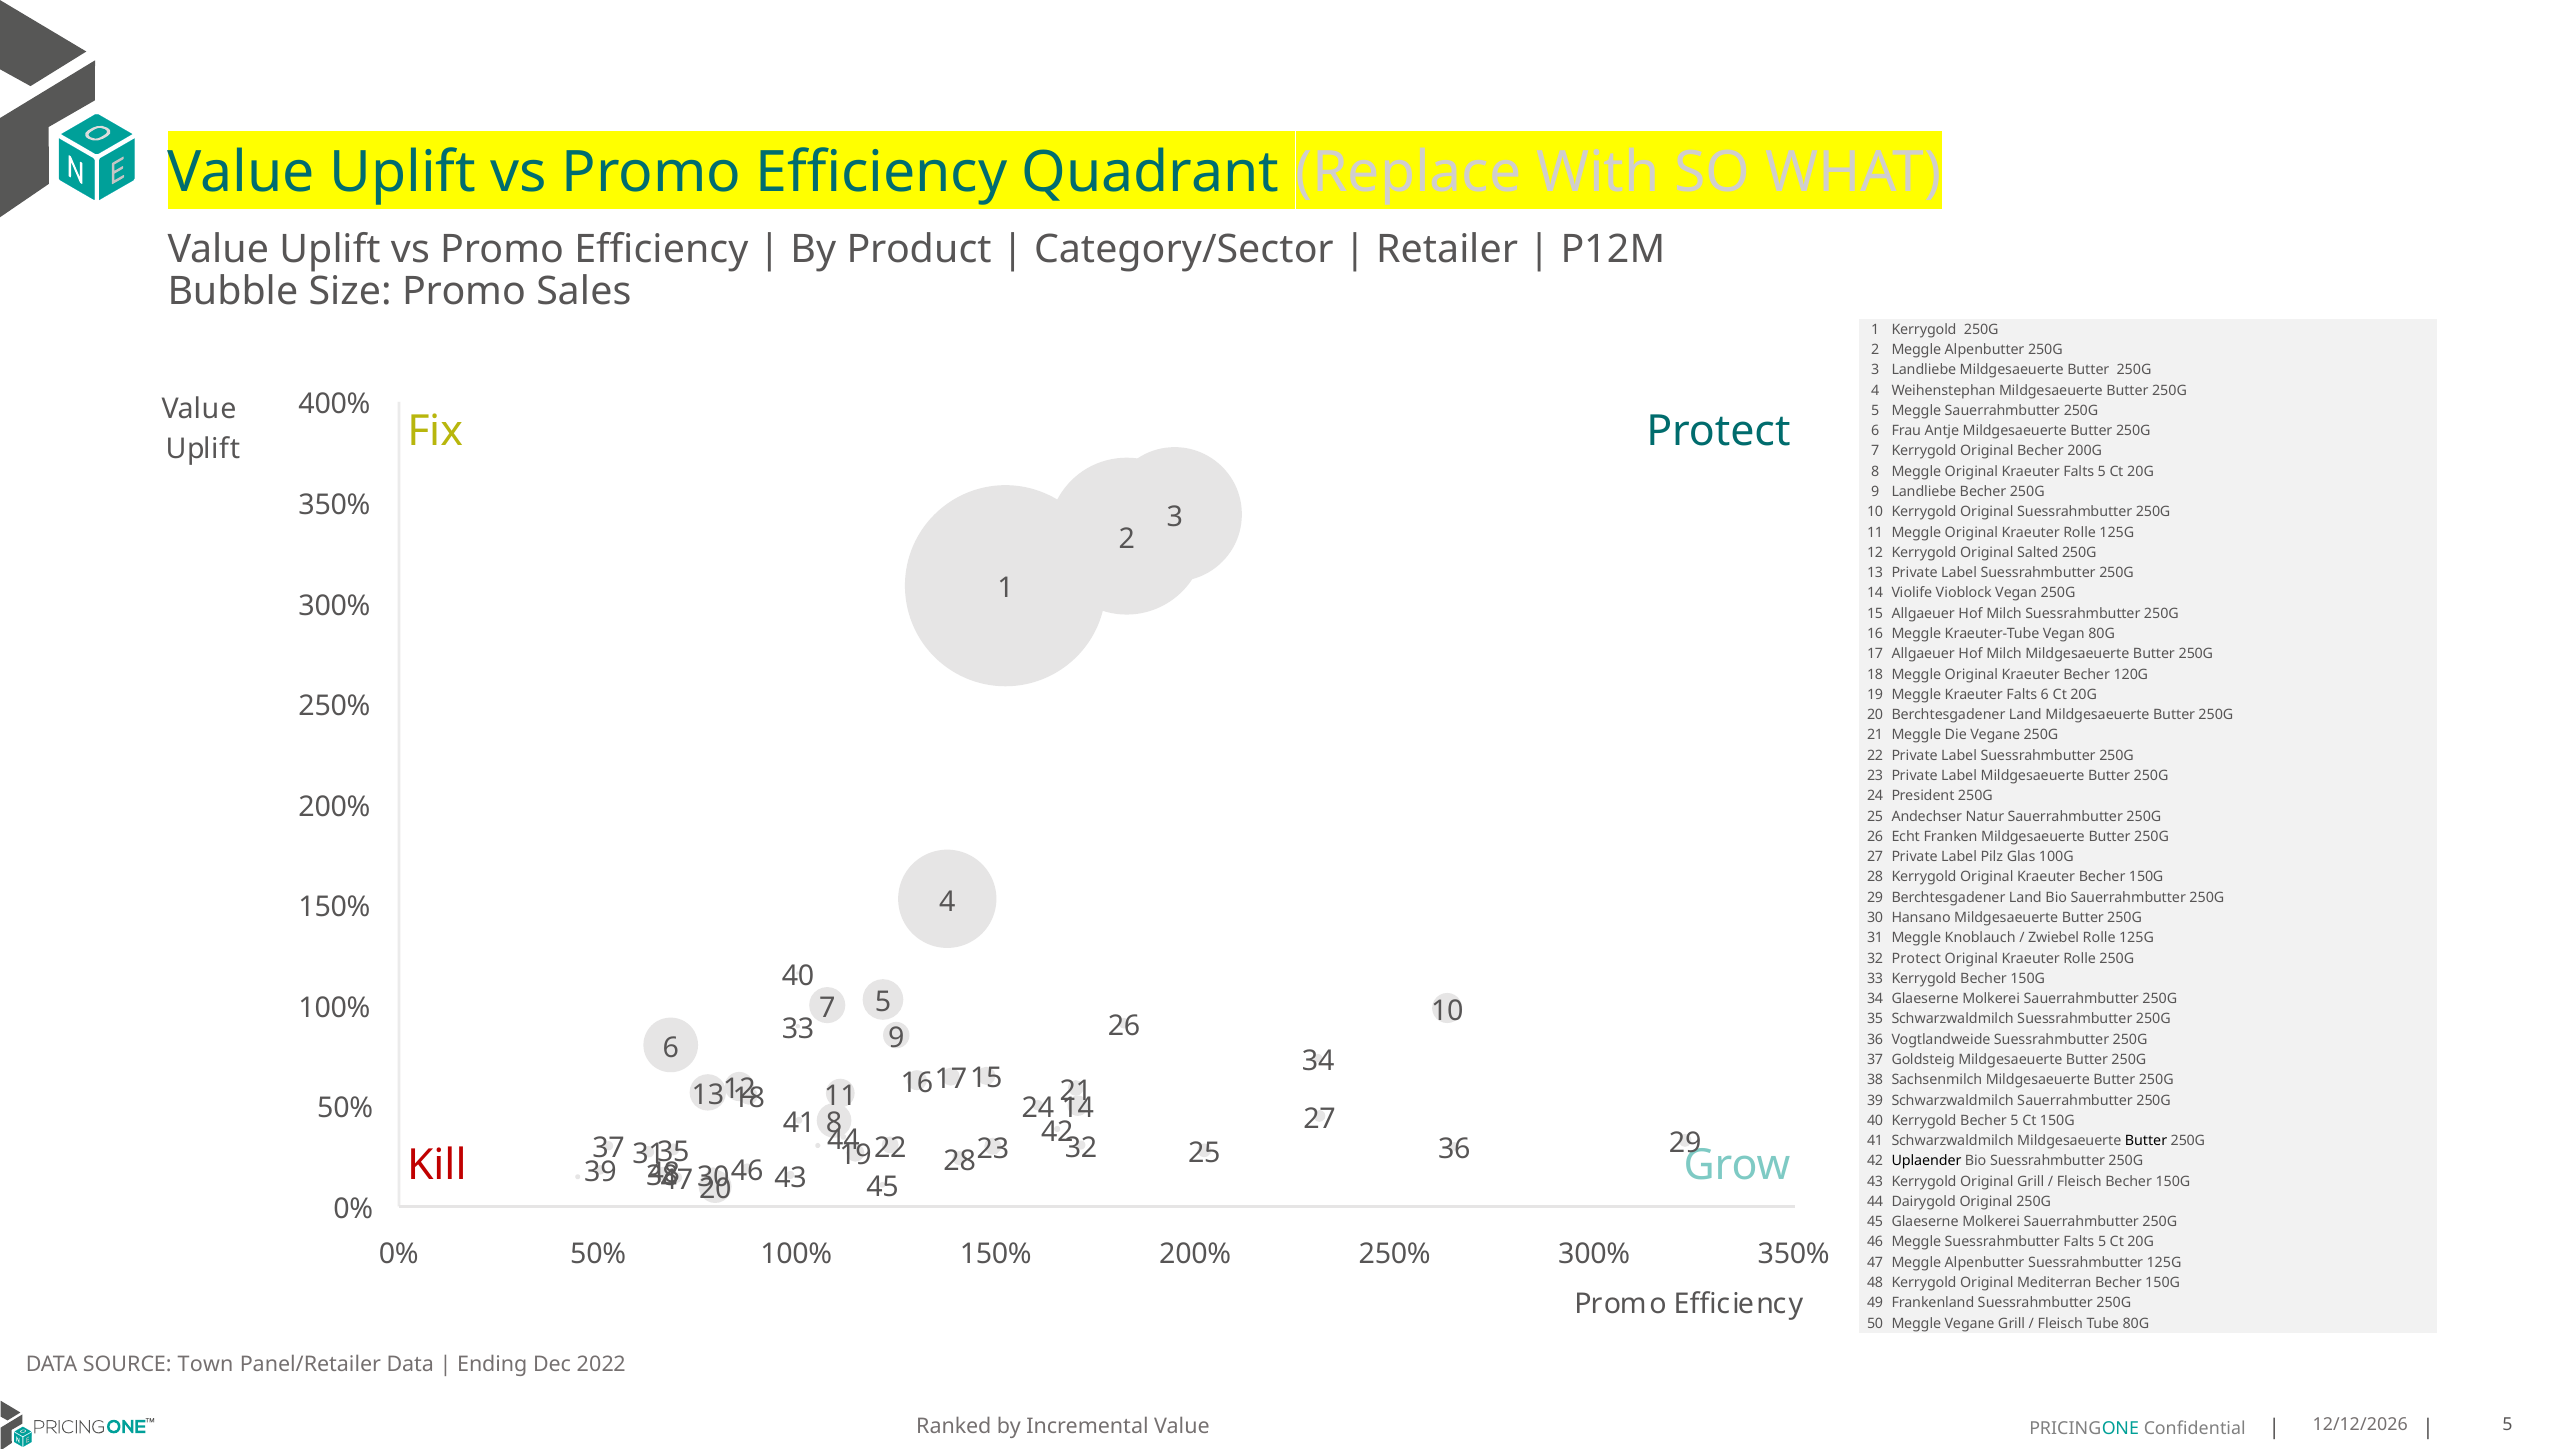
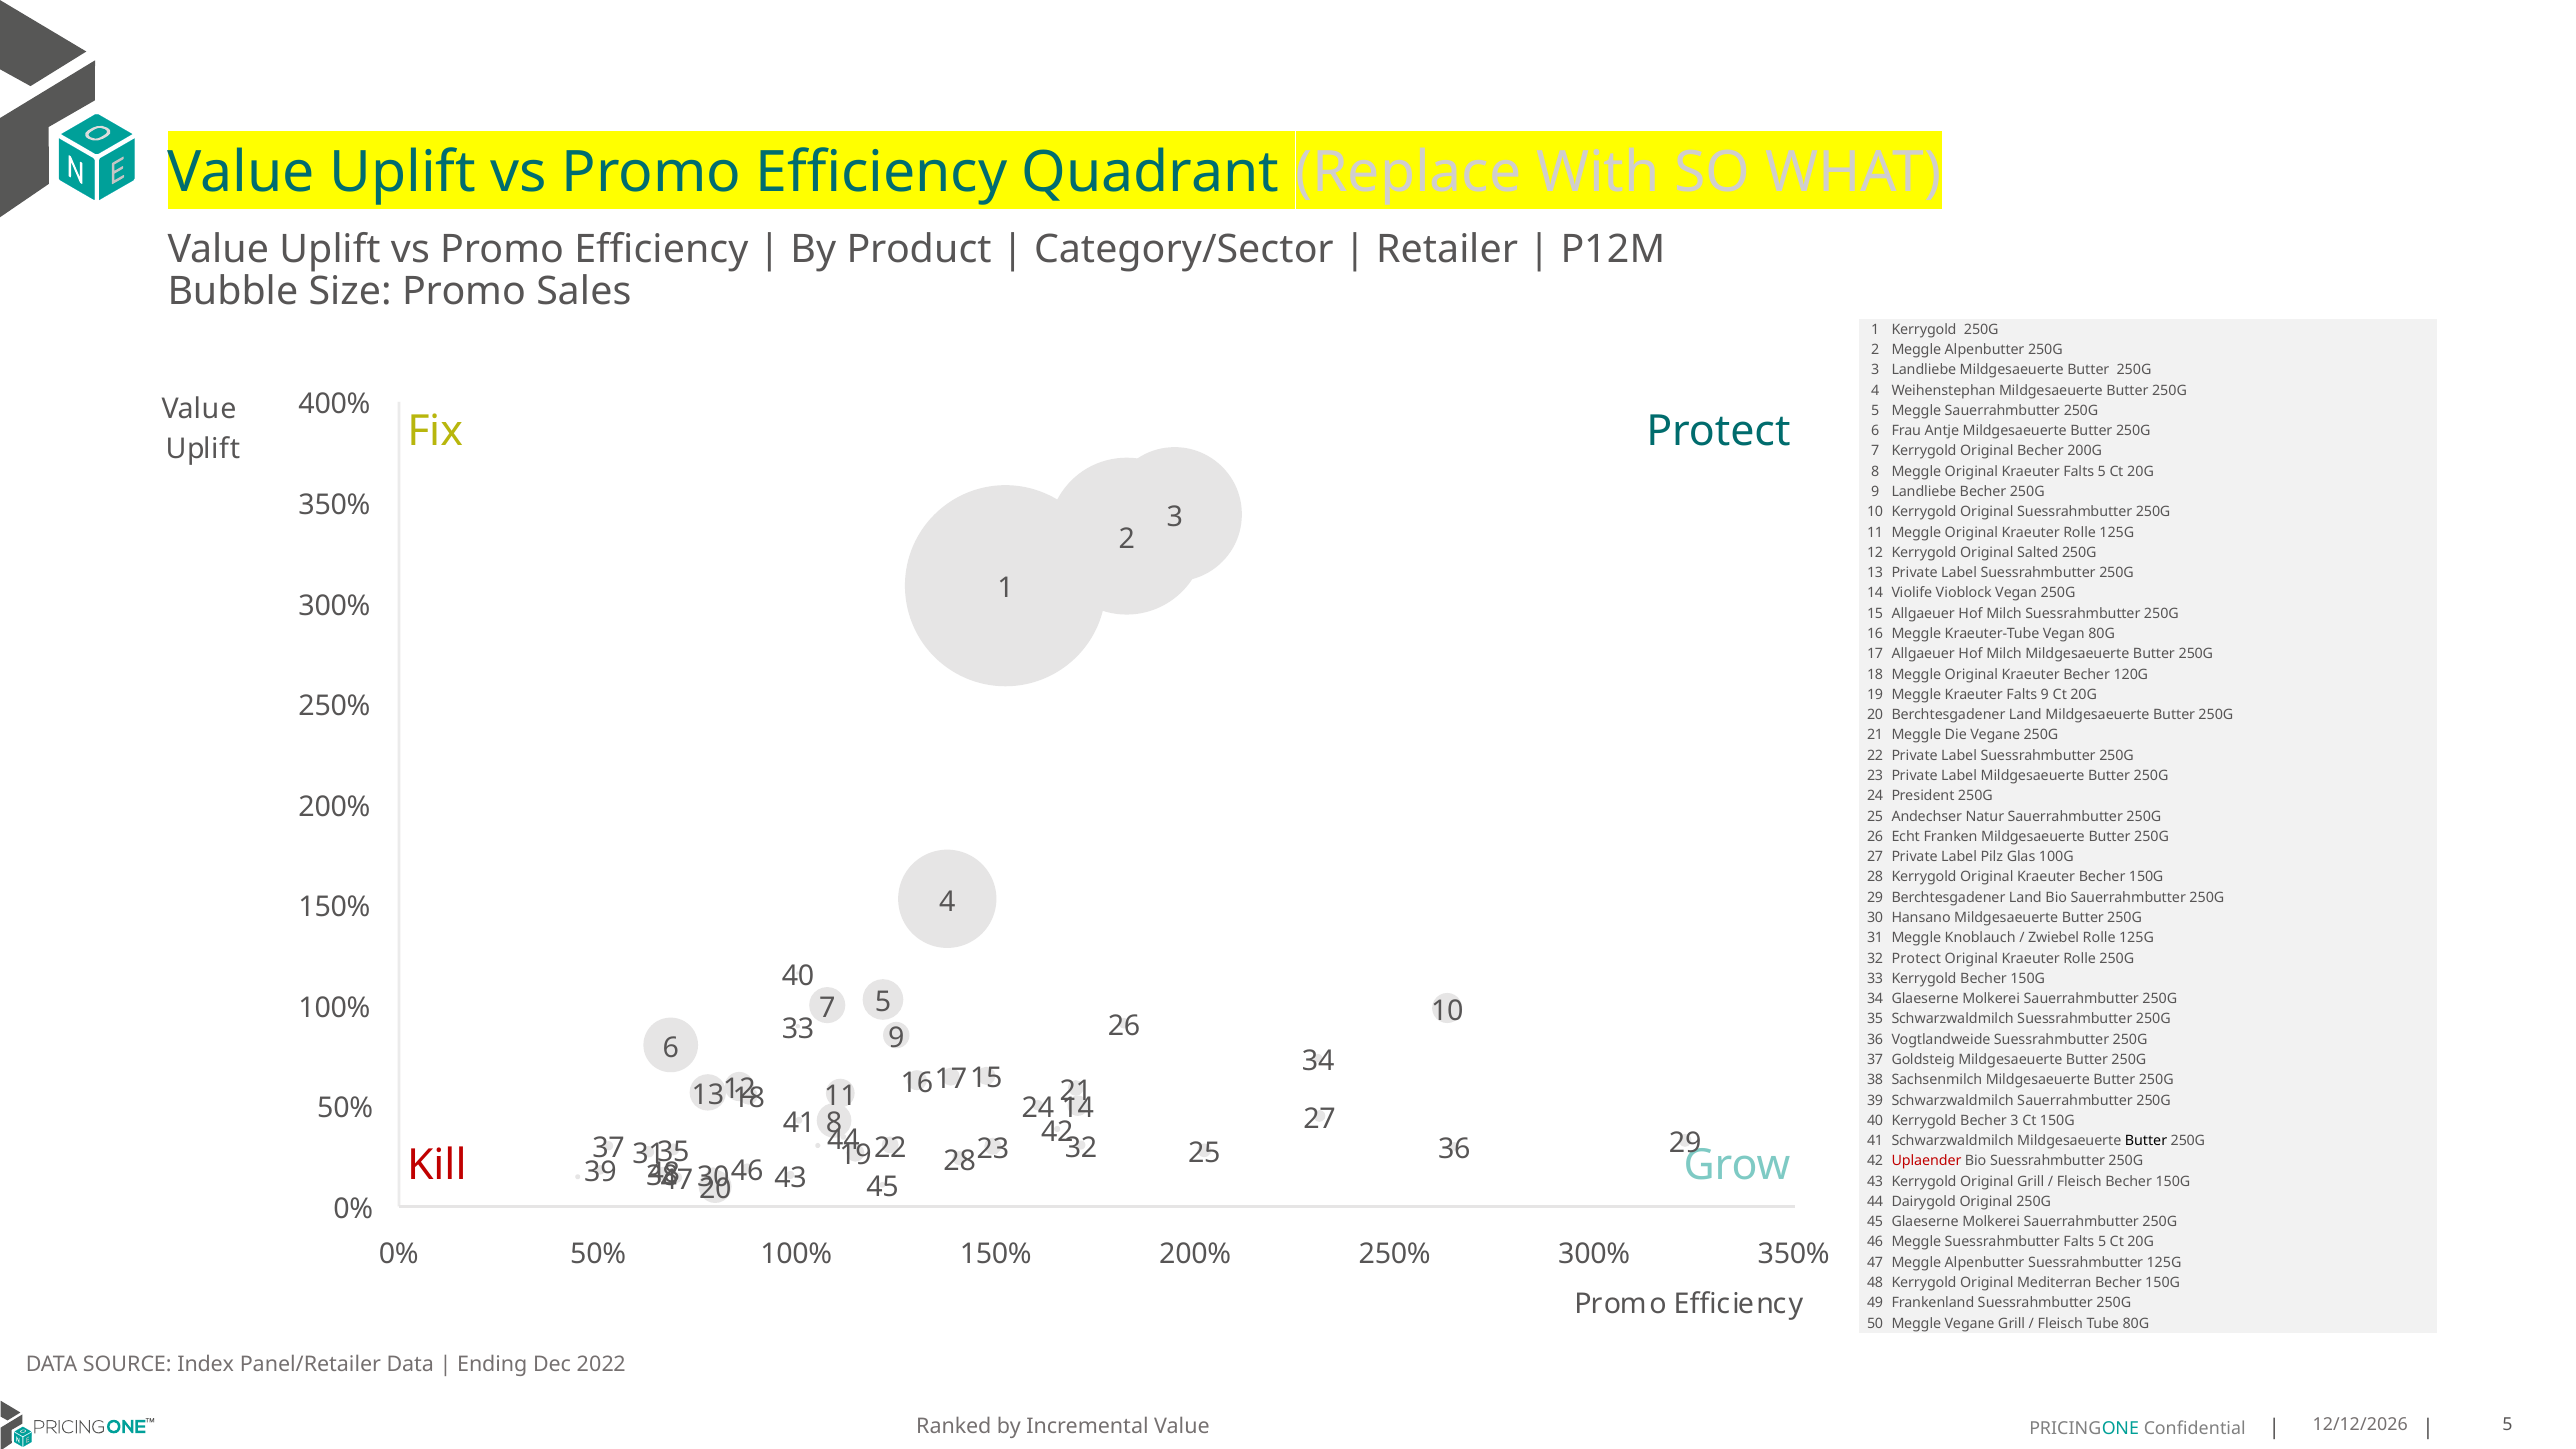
Falts 6: 6 -> 9 (2045, 695)
Becher 5: 5 -> 3 (2014, 1121)
Uplaender colour: black -> red (1926, 1161)
Town: Town -> Index (206, 1365)
